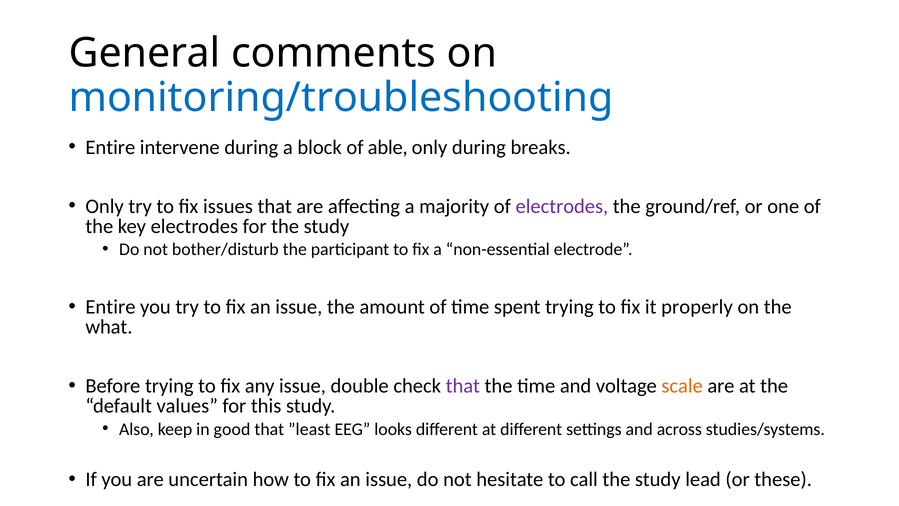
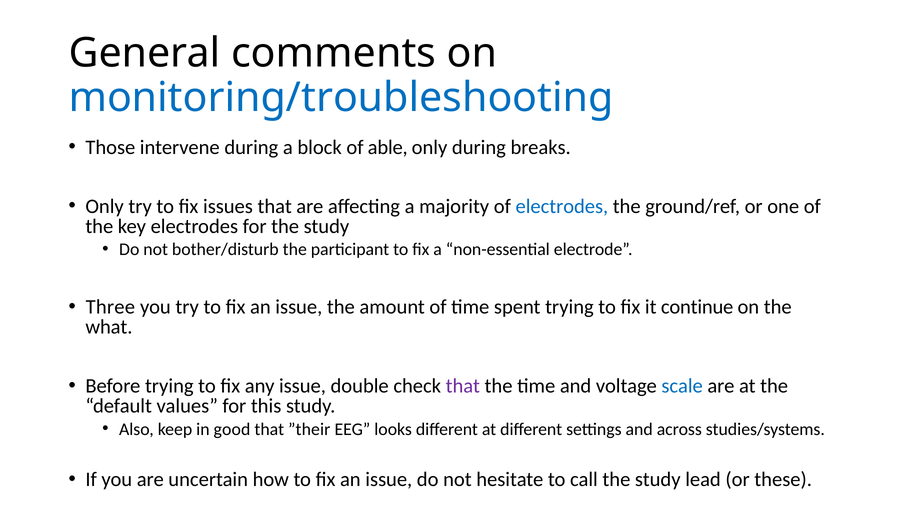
Entire: Entire -> Those (110, 147)
electrodes colour: purple -> blue (562, 206)
Entire: Entire -> Three (110, 307)
properly: properly -> continue (697, 307)
scale colour: orange -> blue (682, 386)
”least: ”least -> ”their (309, 429)
